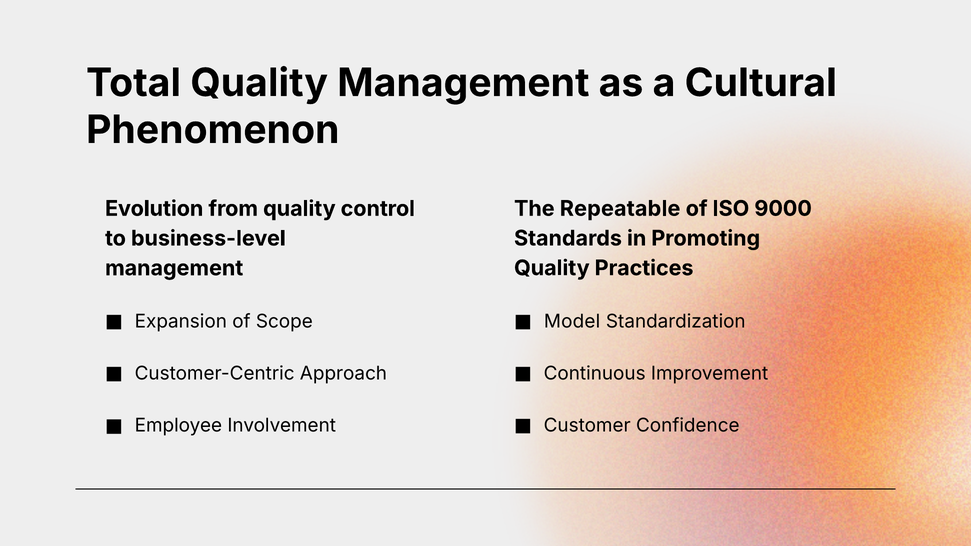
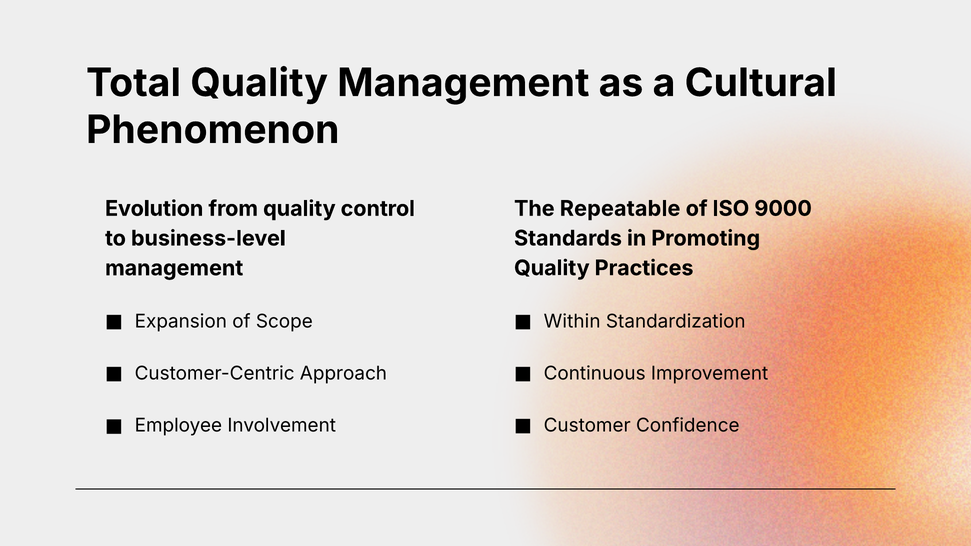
Model: Model -> Within (572, 322)
